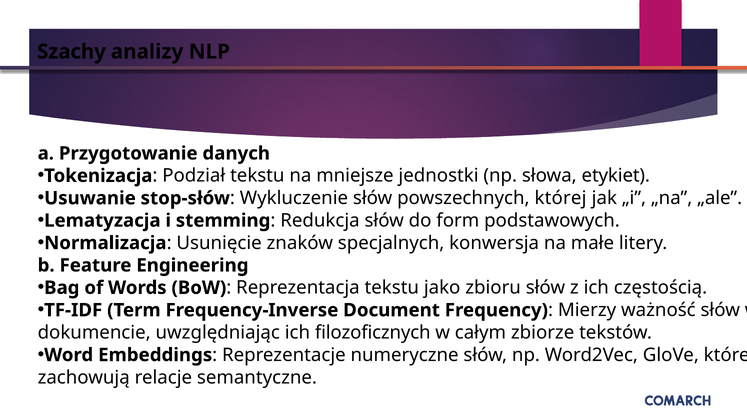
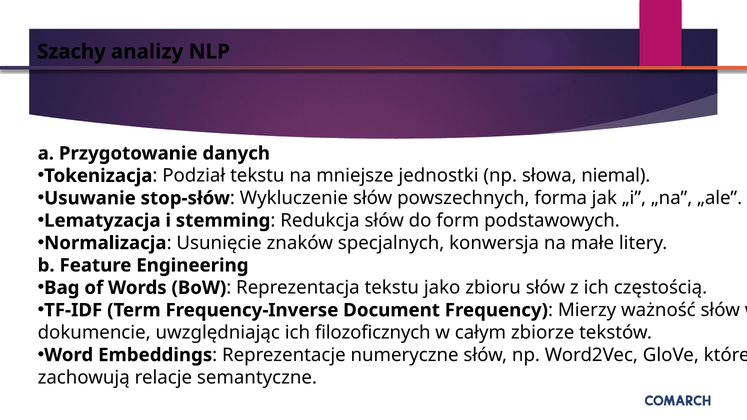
etykiet: etykiet -> niemal (616, 176)
której: której -> forma (561, 198)
